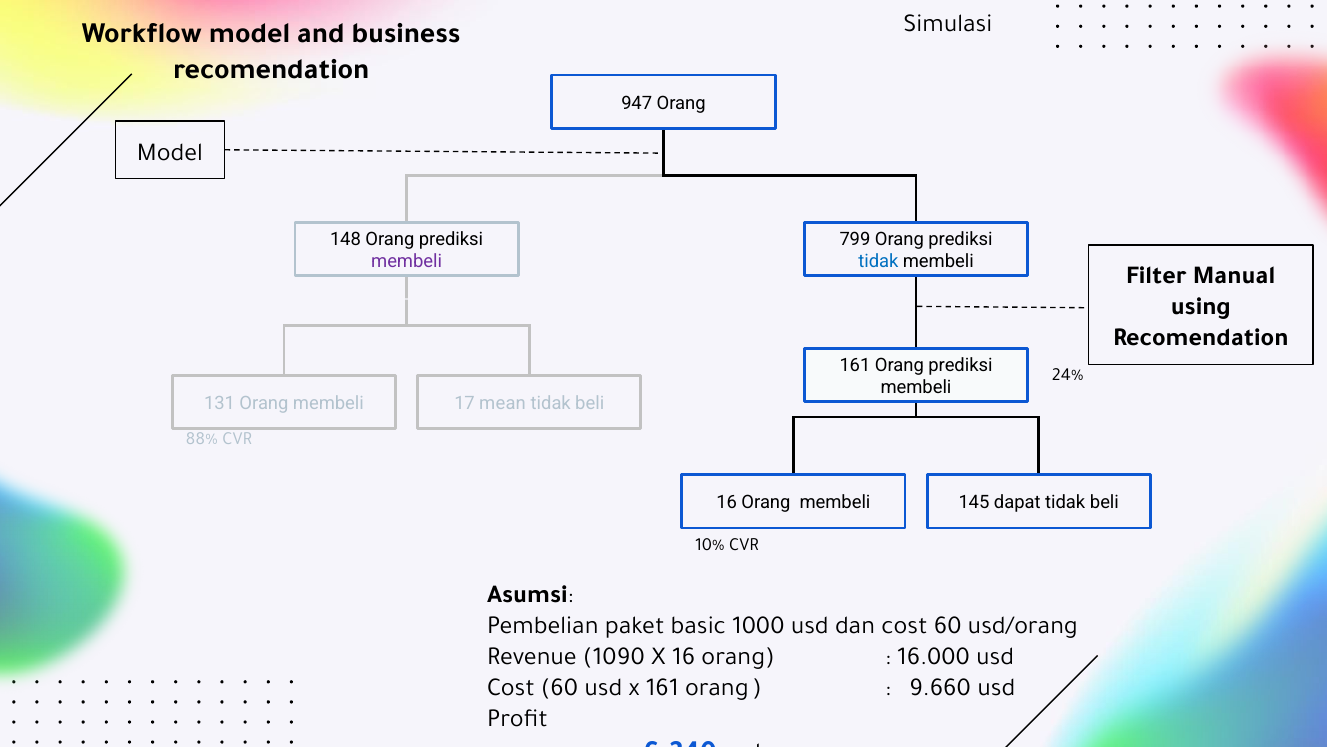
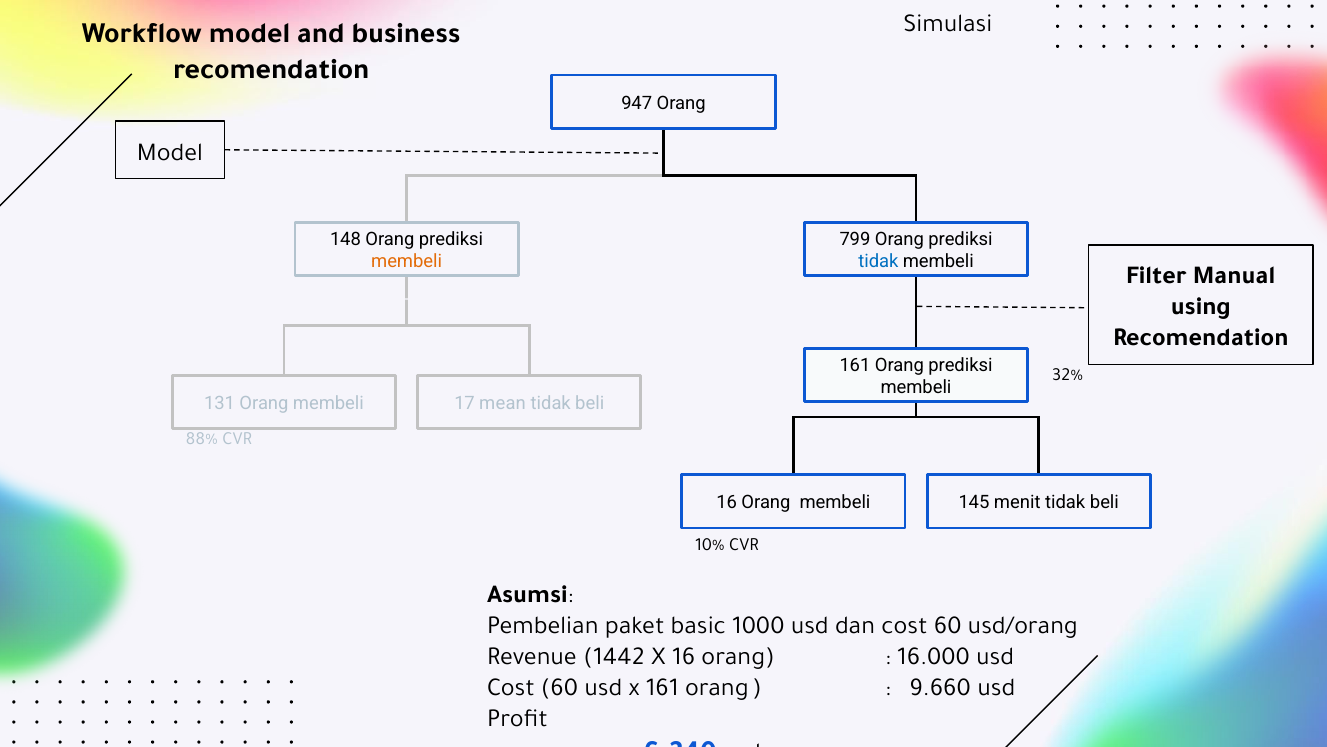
membeli colour: purple -> orange (407, 261)
24%: 24% -> 32% (1068, 374)
dapat: dapat -> menit (1017, 502)
1090: 1090 -> 1442 (614, 655)
